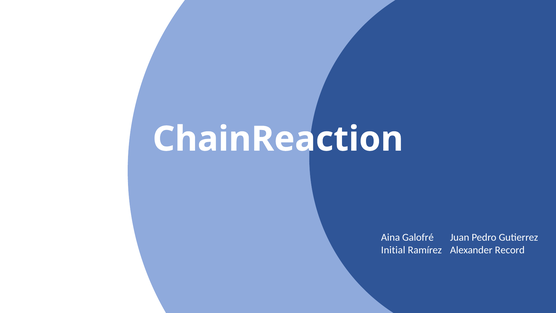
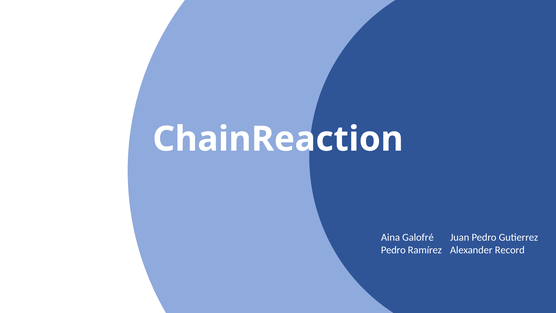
Initial: Initial -> Pedro (393, 250)
